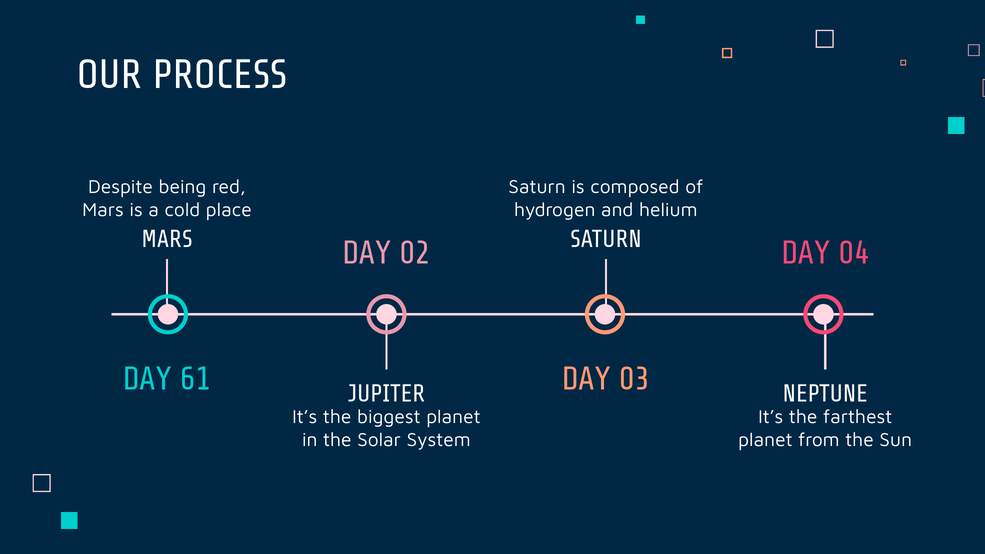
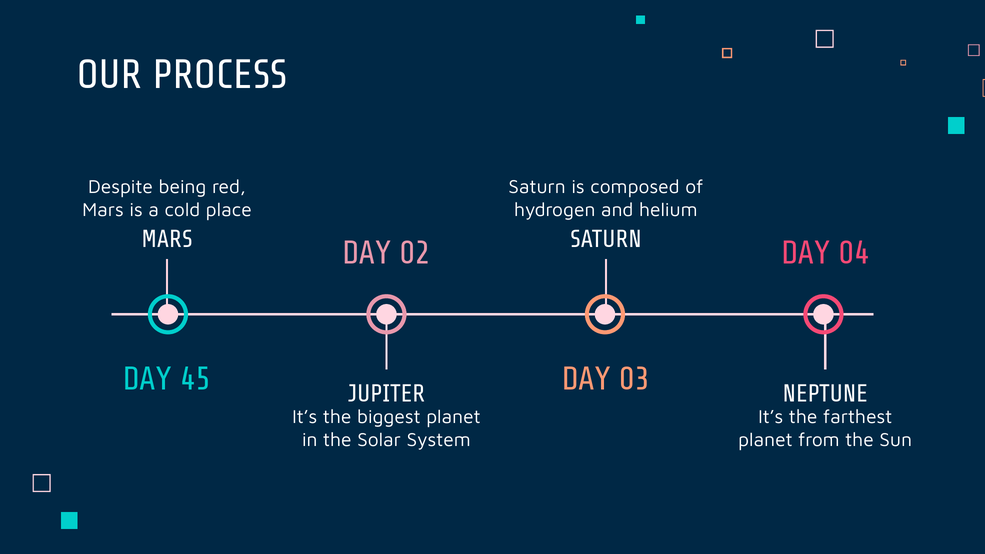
61: 61 -> 45 (196, 379)
